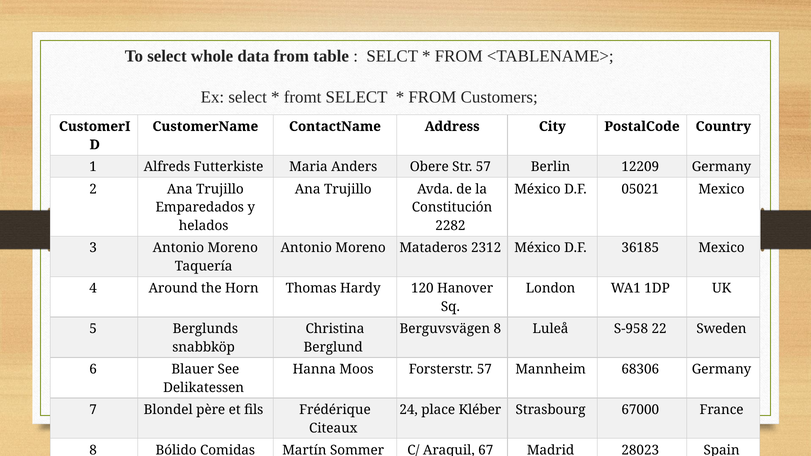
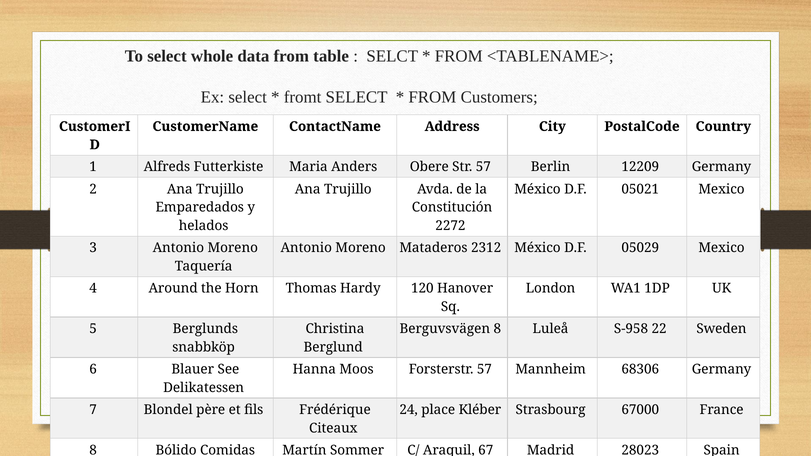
2282: 2282 -> 2272 (450, 226)
36185: 36185 -> 05029 (640, 248)
